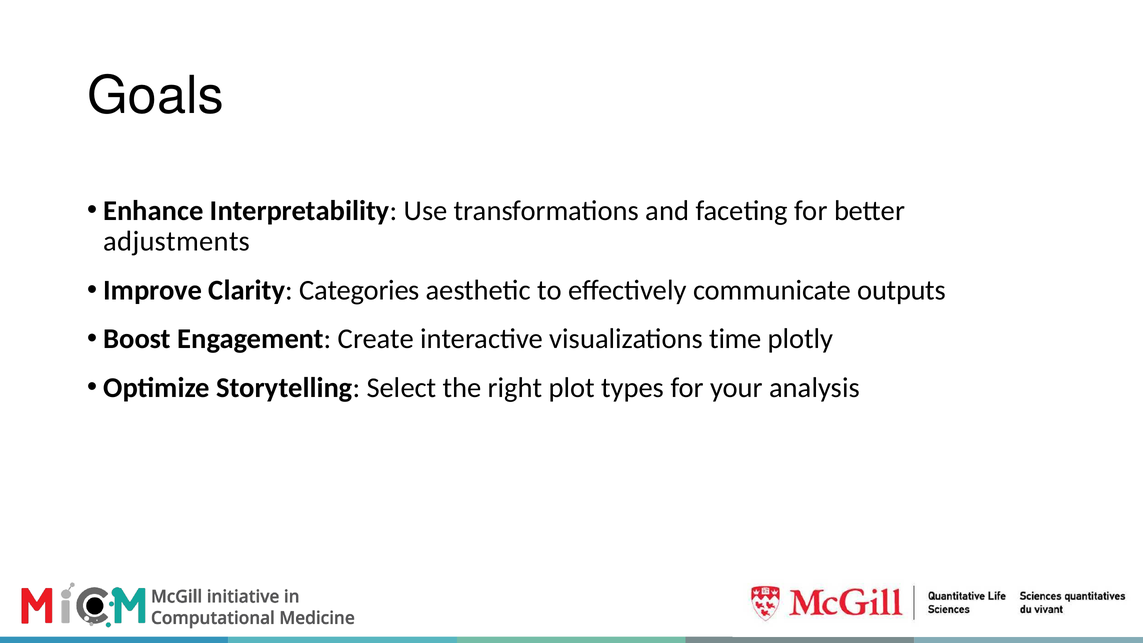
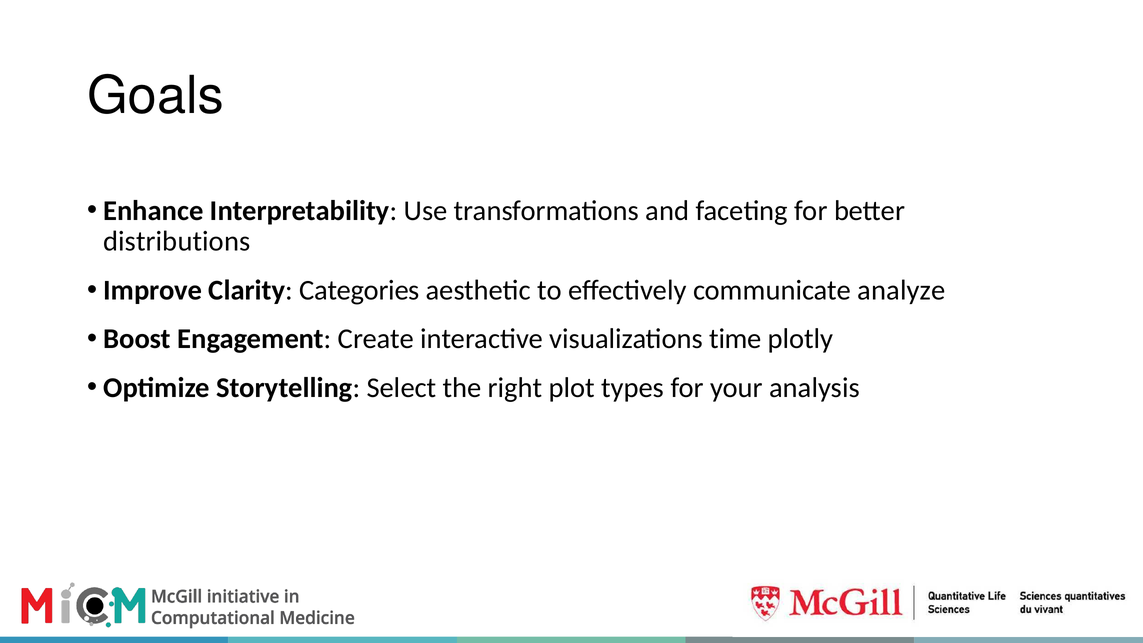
adjustments: adjustments -> distributions (177, 241)
outputs: outputs -> analyze (901, 290)
